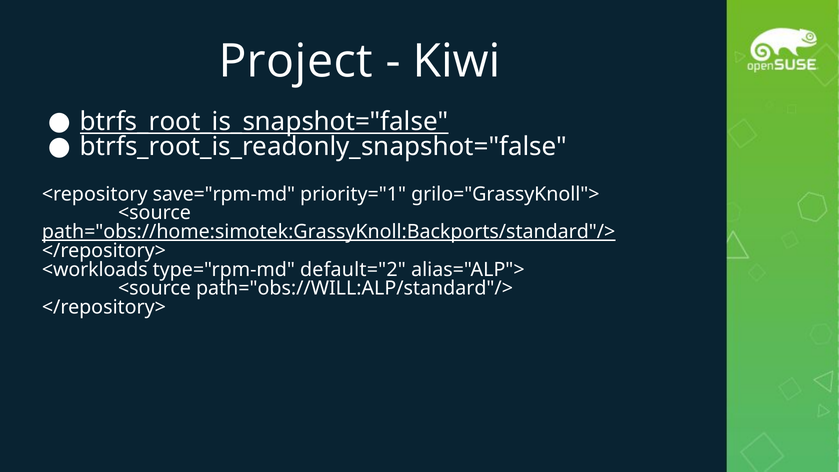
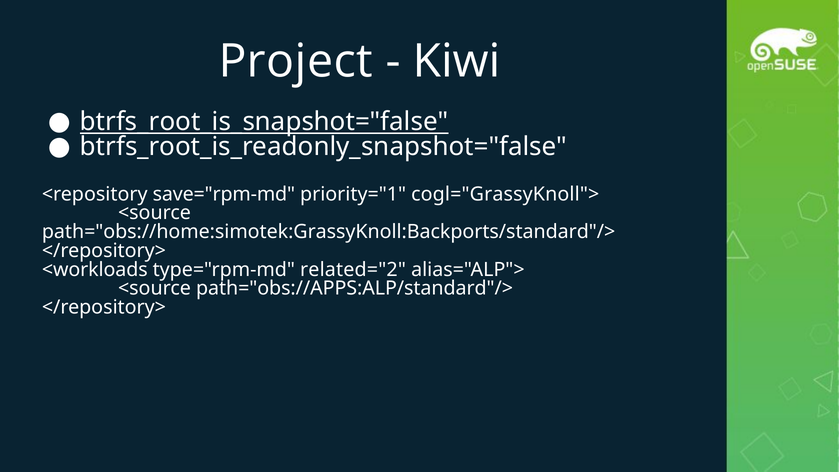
grilo="GrassyKnoll">: grilo="GrassyKnoll"> -> cogl="GrassyKnoll"> (505, 194)
path="obs://home:simotek:GrassyKnoll:Backports/standard"/> underline: present -> none (329, 232)
default="2: default="2 -> related="2 (353, 270)
path="obs://WILL:ALP/standard"/>: path="obs://WILL:ALP/standard"/> -> path="obs://APPS:ALP/standard"/> (355, 288)
